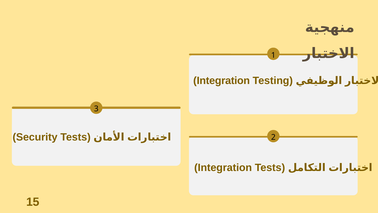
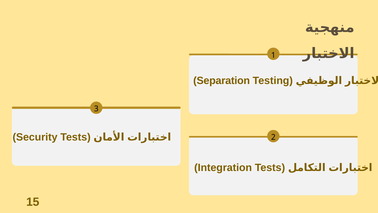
Integration: Integration -> Separation (223, 80)
